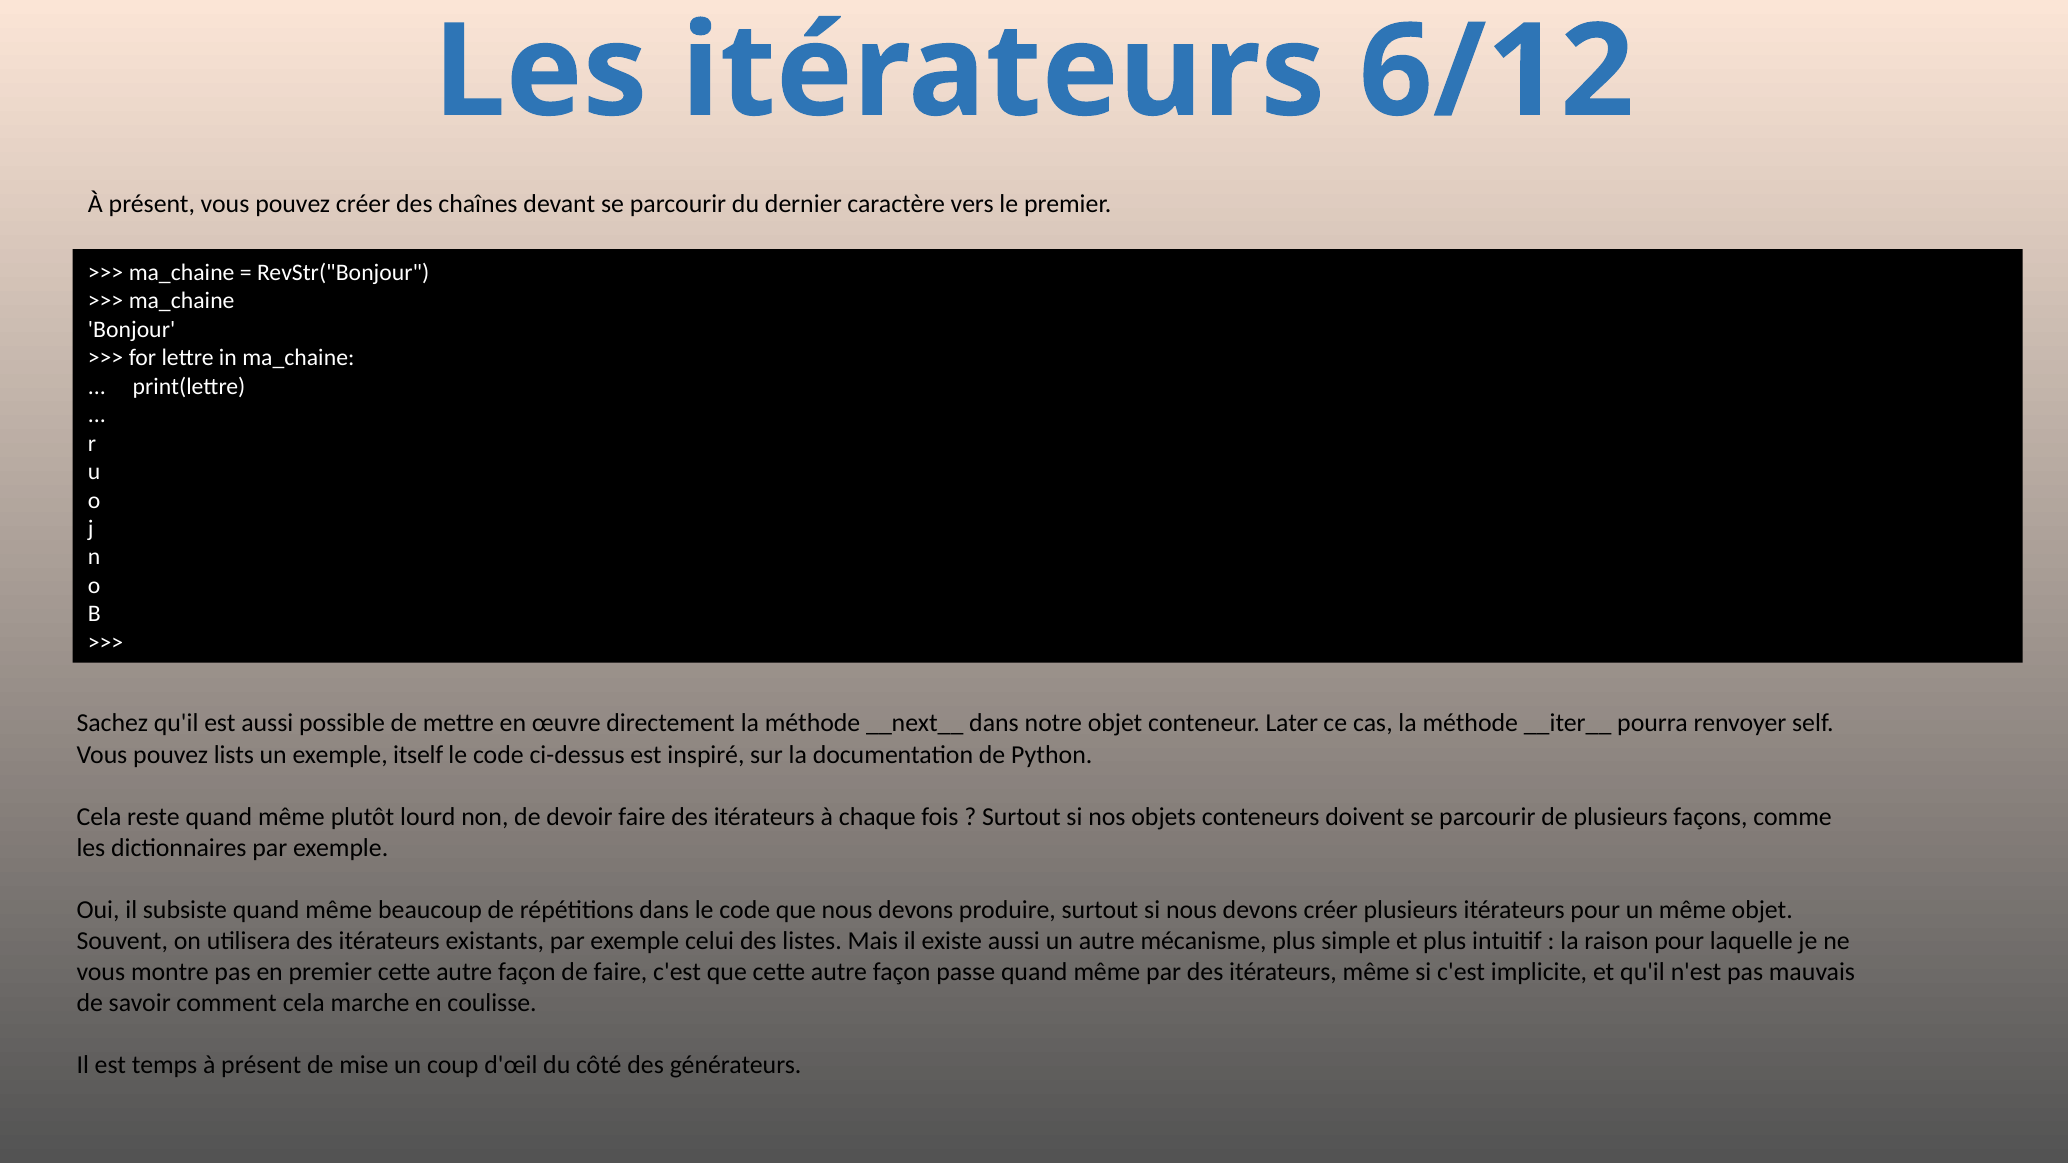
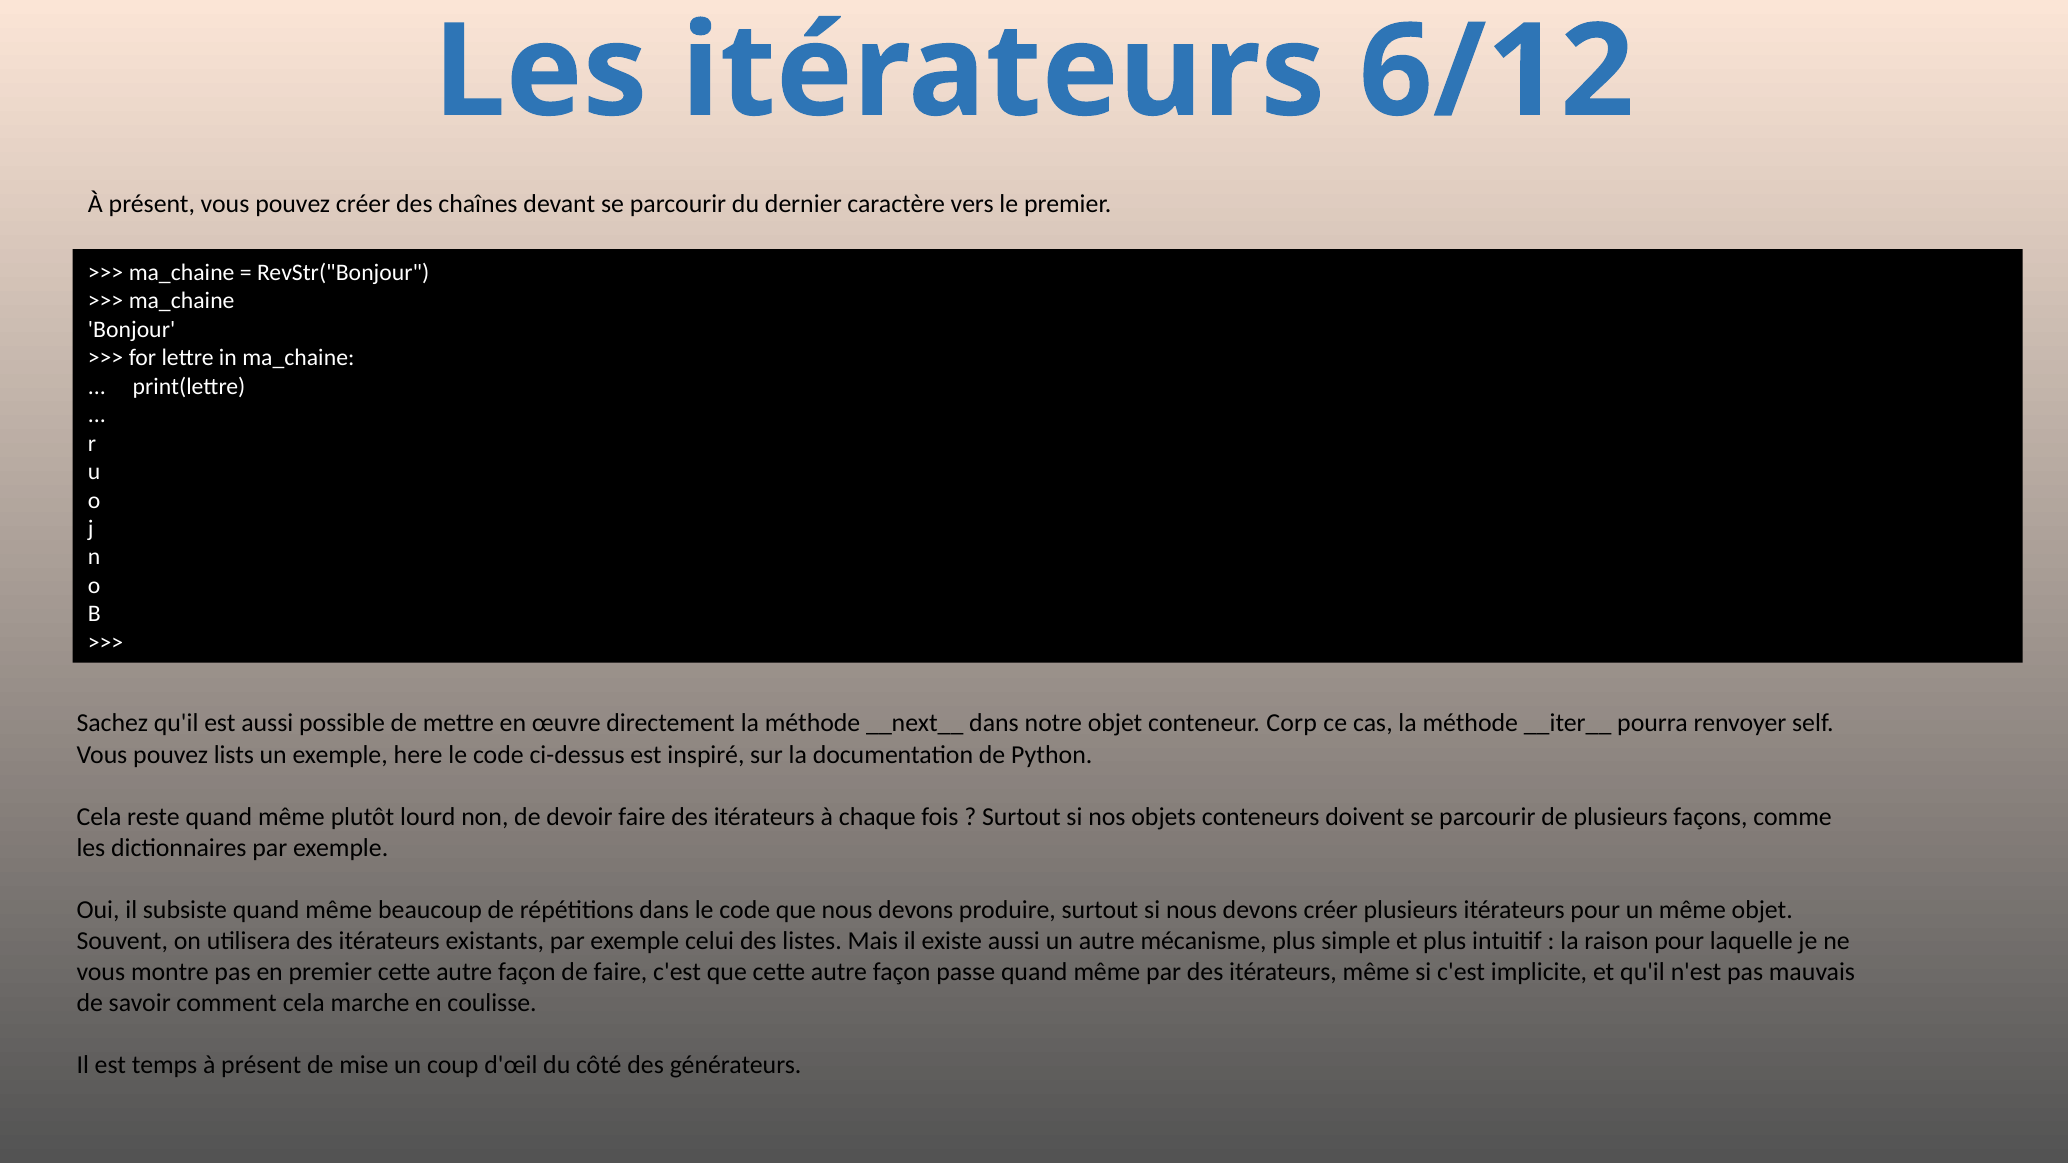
Later: Later -> Corp (1292, 724)
itself: itself -> here (418, 755)
